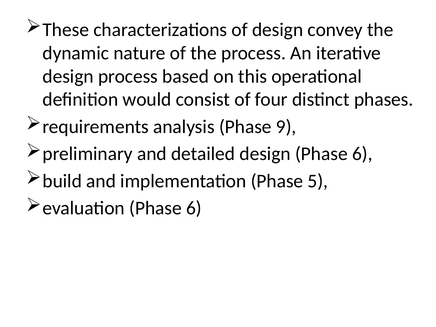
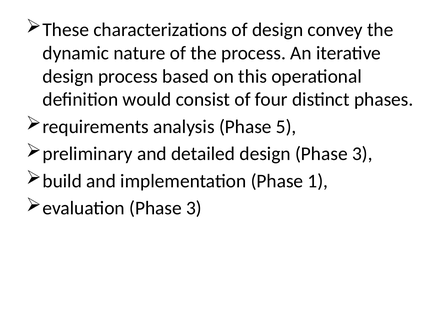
9: 9 -> 5 (286, 127)
design Phase 6: 6 -> 3 (362, 154)
5: 5 -> 1 (318, 181)
evaluation Phase 6: 6 -> 3 (194, 208)
